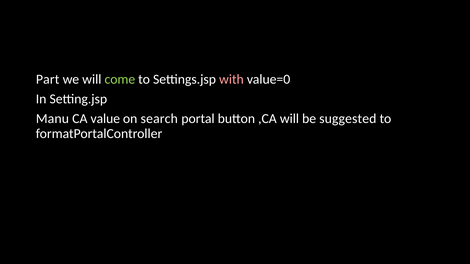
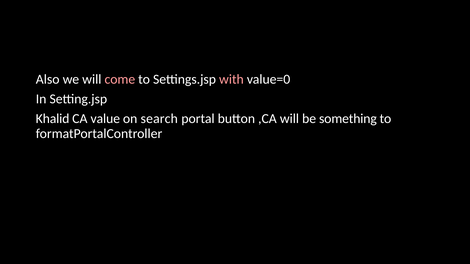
Part: Part -> Also (48, 79)
come colour: light green -> pink (120, 79)
Manu: Manu -> Khalid (53, 119)
suggested: suggested -> something (348, 119)
